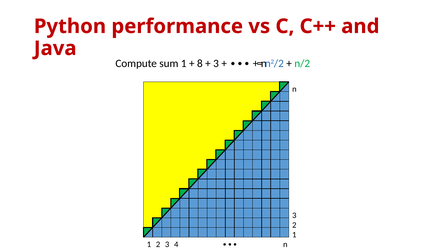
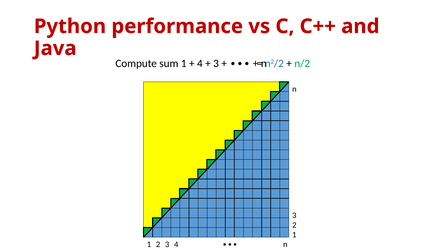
8: 8 -> 4 (200, 63)
